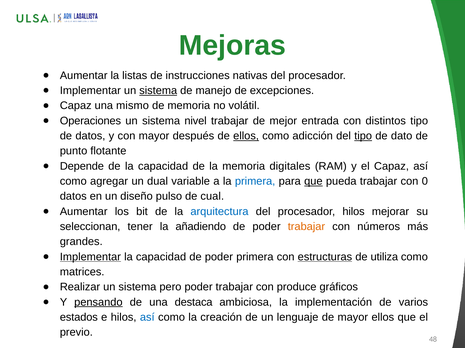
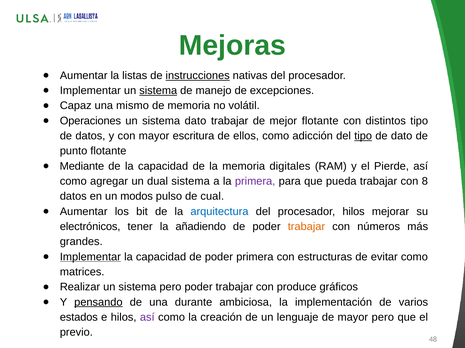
instrucciones underline: none -> present (198, 76)
sistema nivel: nivel -> dato (195, 121)
mejor entrada: entrada -> flotante (320, 121)
después: después -> escritura (193, 136)
ellos underline: present -> none (246, 136)
Depende: Depende -> Mediante (82, 167)
el Capaz: Capaz -> Pierde (391, 167)
dual variable: variable -> sistema (191, 182)
primera colour: blue -> purple (255, 182)
que underline: present -> none (313, 182)
0: 0 -> 8 (425, 182)
diseño: diseño -> modos (137, 197)
seleccionan: seleccionan -> electrónicos (90, 227)
estructuras underline: present -> none (325, 257)
utiliza: utiliza -> evitar (384, 257)
destaca: destaca -> durante (194, 303)
así colour: blue -> purple (147, 318)
mayor ellos: ellos -> pero (383, 318)
